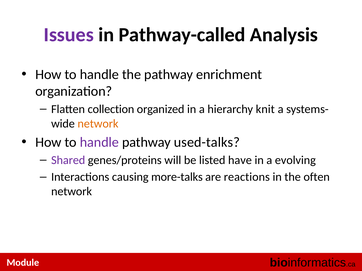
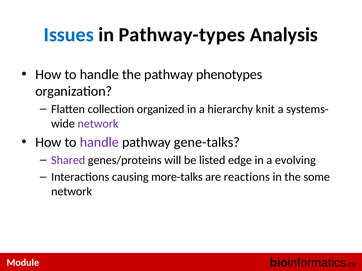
Issues colour: purple -> blue (69, 35)
Pathway-called: Pathway-called -> Pathway-types (182, 35)
enrichment: enrichment -> phenotypes (229, 75)
network colour: orange -> purple (98, 124)
used-talks: used-talks -> gene-talks (207, 142)
have: have -> edge (240, 160)
often: often -> some (317, 177)
